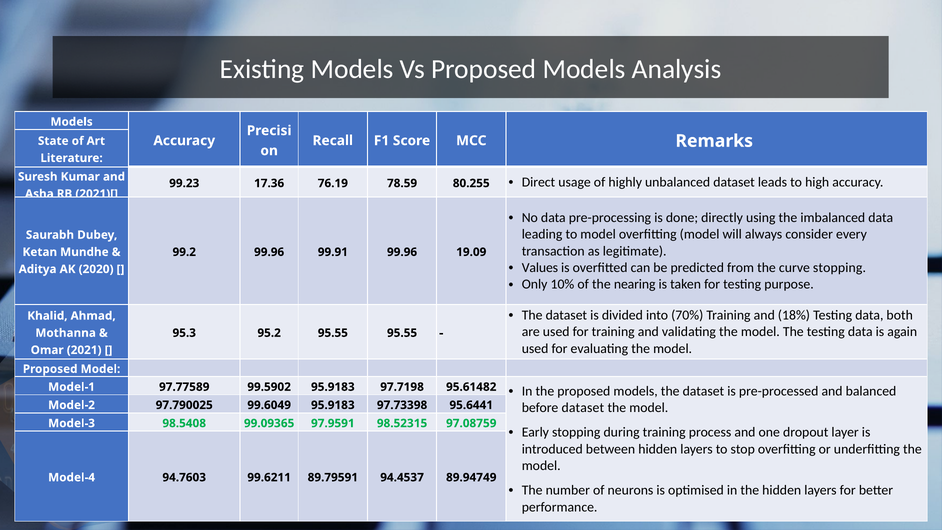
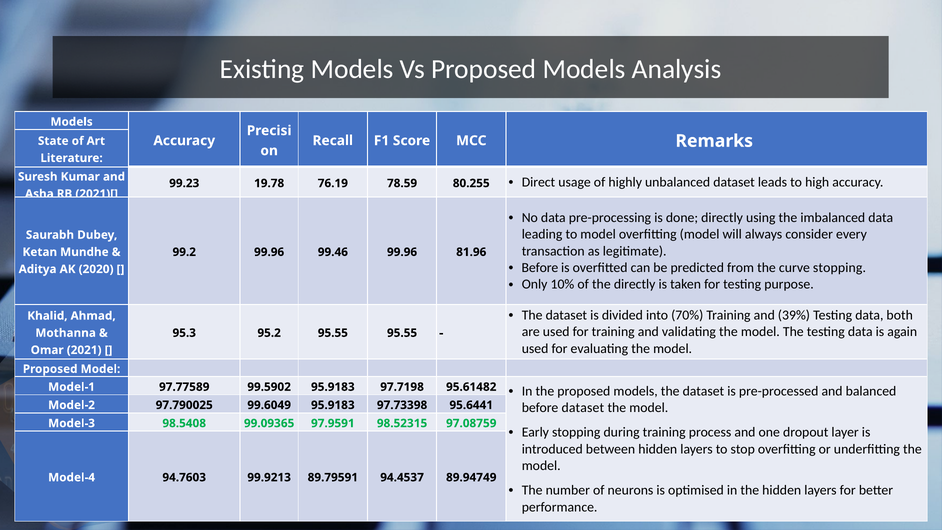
17.36: 17.36 -> 19.78 (269, 183)
99.91: 99.91 -> 99.46 (333, 252)
19.09: 19.09 -> 81.96 (471, 252)
Values: Values -> Before (540, 268)
the nearing: nearing -> directly (635, 284)
18%: 18% -> 39% (794, 315)
99.6211: 99.6211 -> 99.9213 (269, 477)
